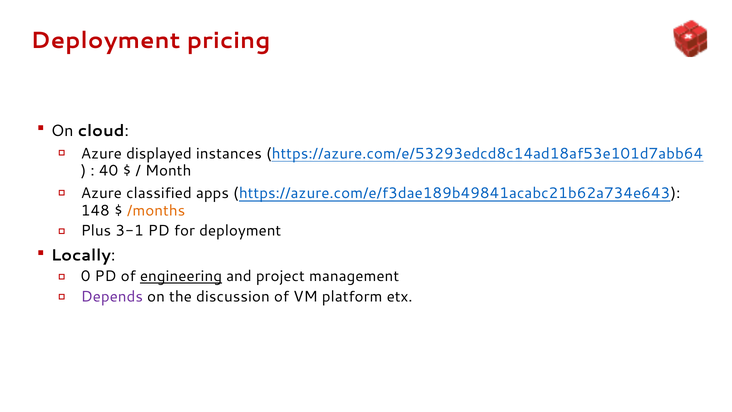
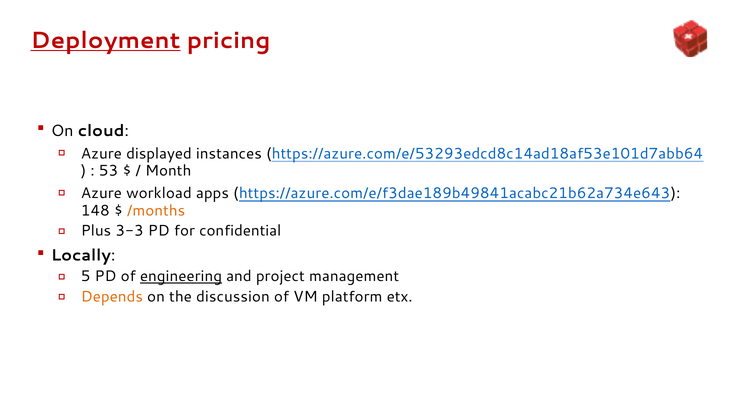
Deployment underline: none -> present (105, 40)
40: 40 -> 53 (109, 171)
classified: classified -> workload (159, 193)
3-1: 3-1 -> 3-3 (130, 231)
for deployment: deployment -> confidential (240, 231)
0: 0 -> 5 (86, 276)
Depends colour: purple -> orange (112, 297)
